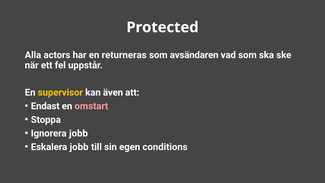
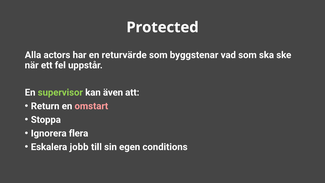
returneras: returneras -> returvärde (124, 55)
avsändaren: avsändaren -> byggstenar (194, 55)
supervisor colour: yellow -> light green (60, 92)
Endast: Endast -> Return (45, 106)
Ignorera jobb: jobb -> flera (79, 133)
